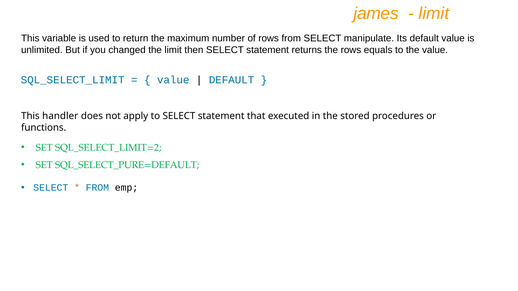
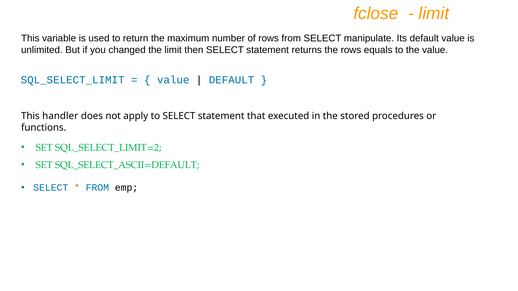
james: james -> fclose (376, 13)
SQL_SELECT_PURE=DEFAULT: SQL_SELECT_PURE=DEFAULT -> SQL_SELECT_ASCII=DEFAULT (127, 165)
